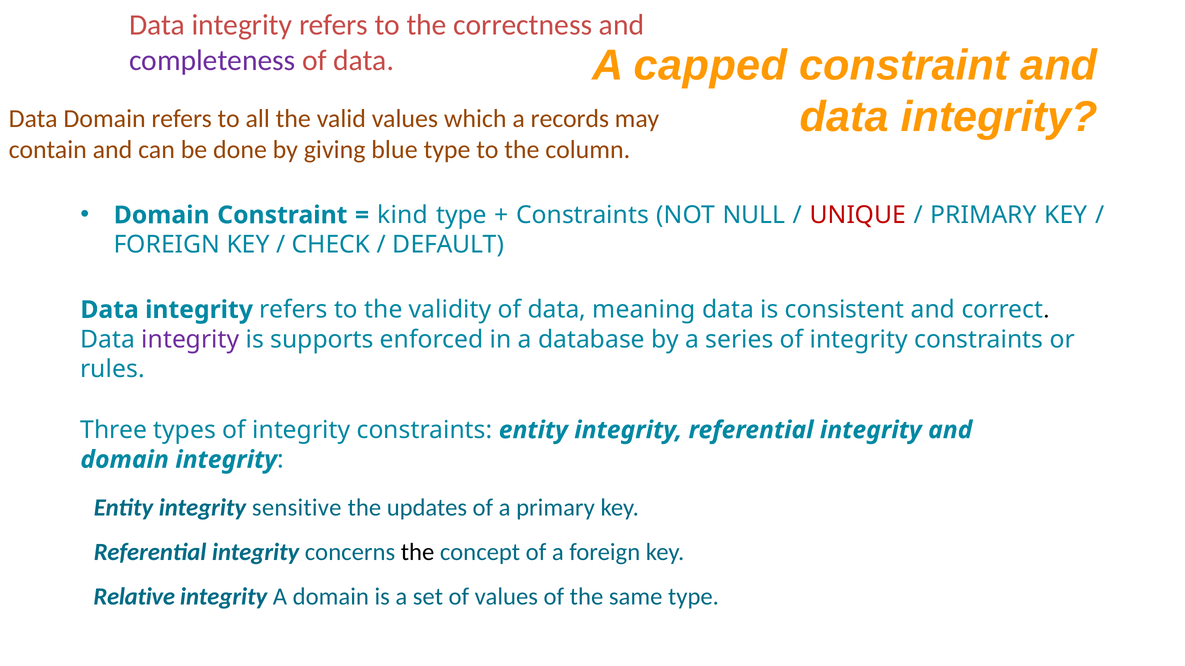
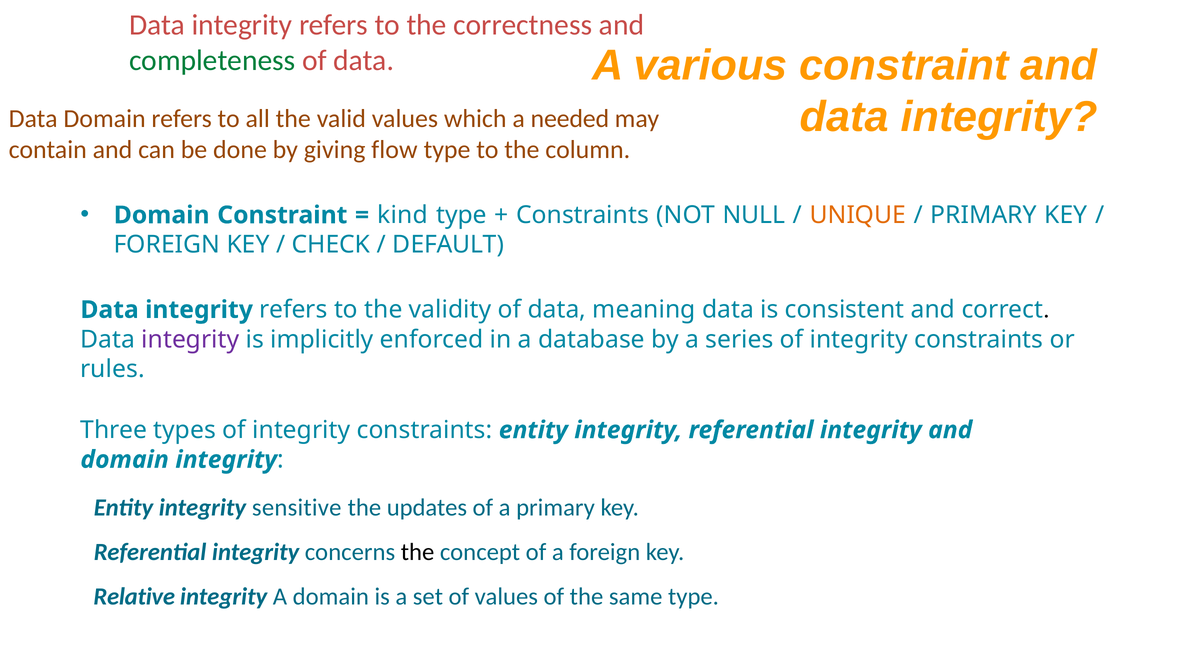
capped: capped -> various (711, 65)
completeness colour: purple -> green (212, 61)
records: records -> needed (570, 119)
blue: blue -> flow (394, 150)
UNIQUE colour: red -> orange (858, 215)
supports: supports -> implicitly (322, 340)
